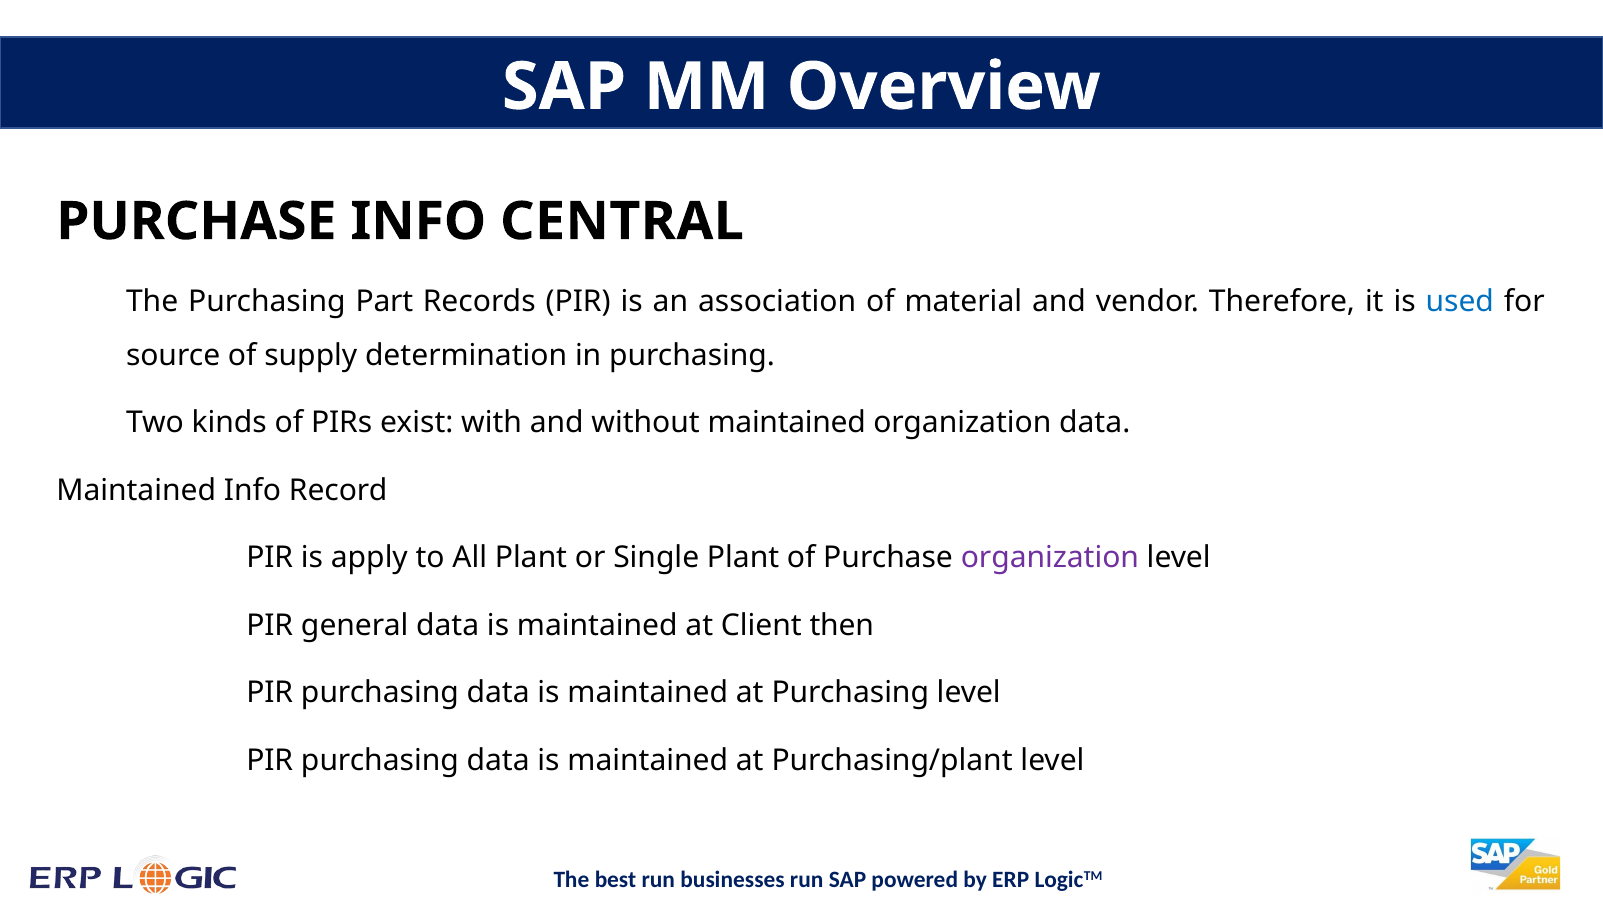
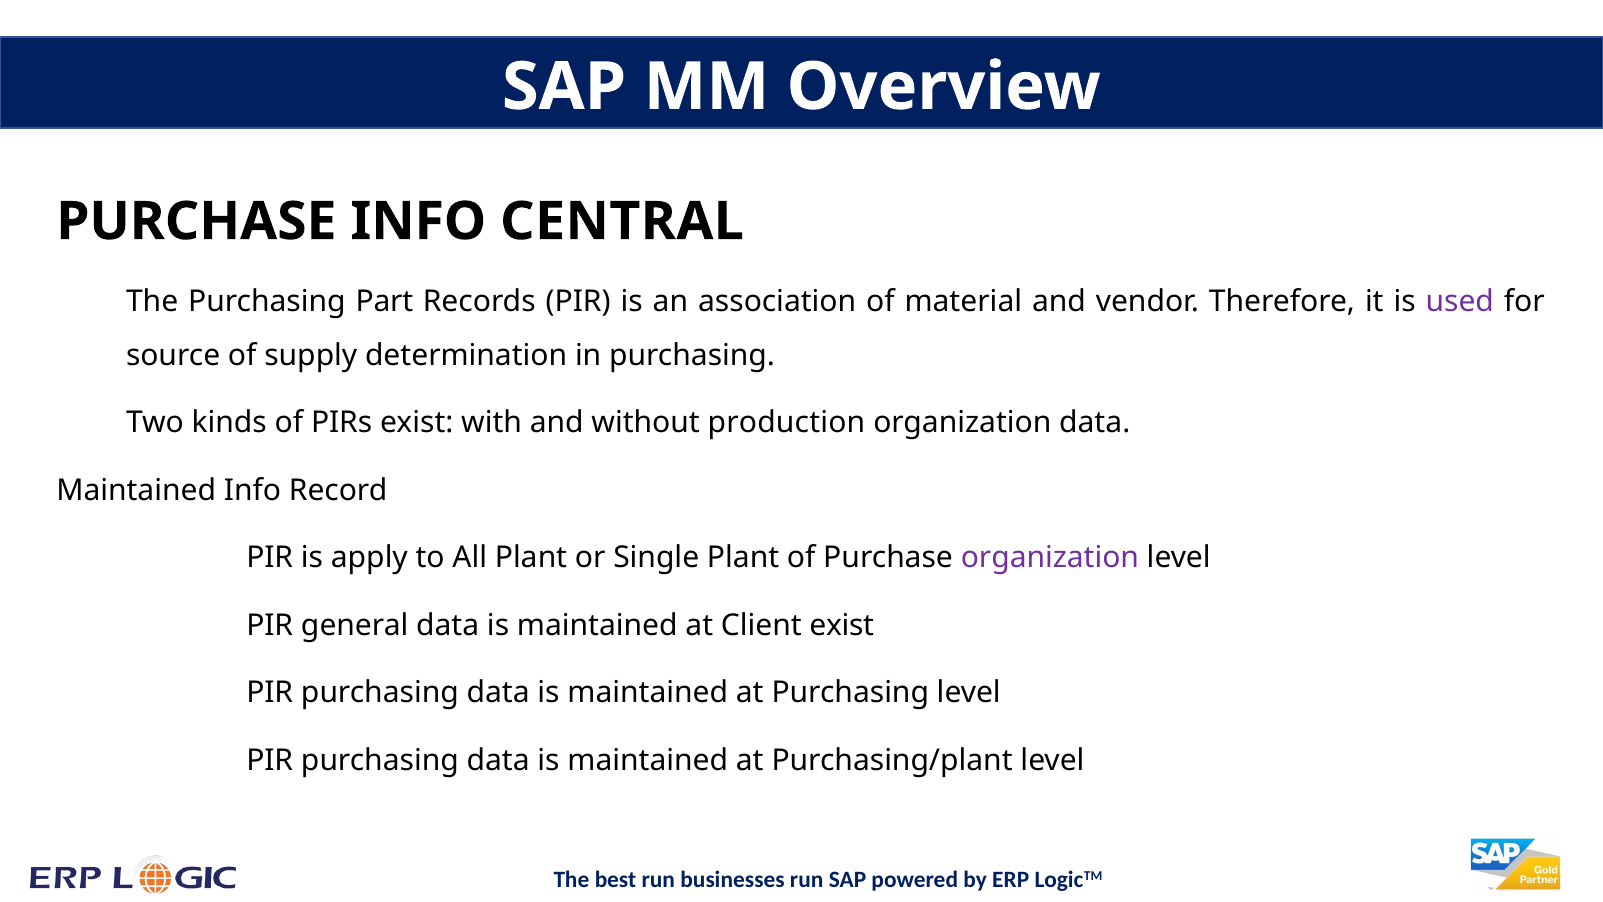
used colour: blue -> purple (1460, 301)
without maintained: maintained -> production (786, 423)
Client then: then -> exist (842, 625)
